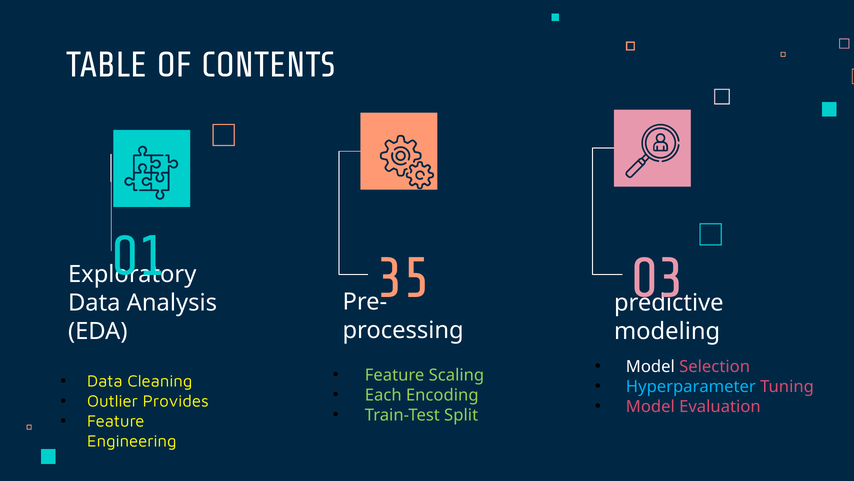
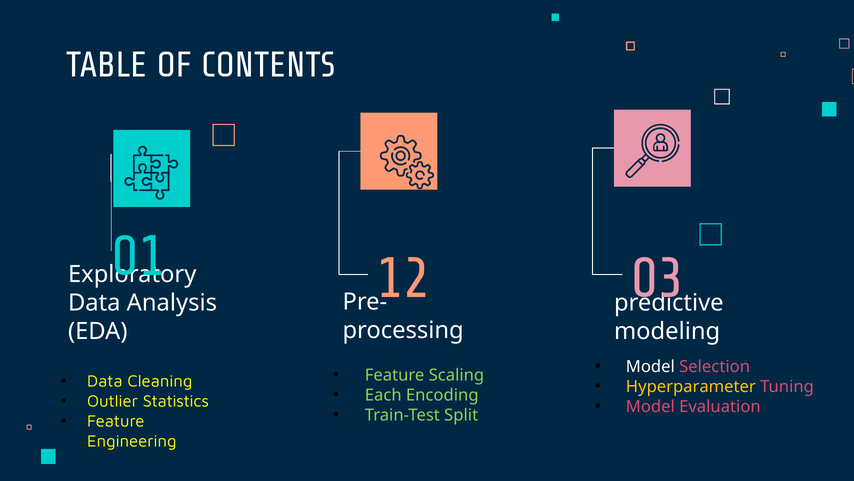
35: 35 -> 12 (404, 278)
Hyperparameter colour: light blue -> yellow (691, 386)
Provides: Provides -> Statistics (176, 401)
